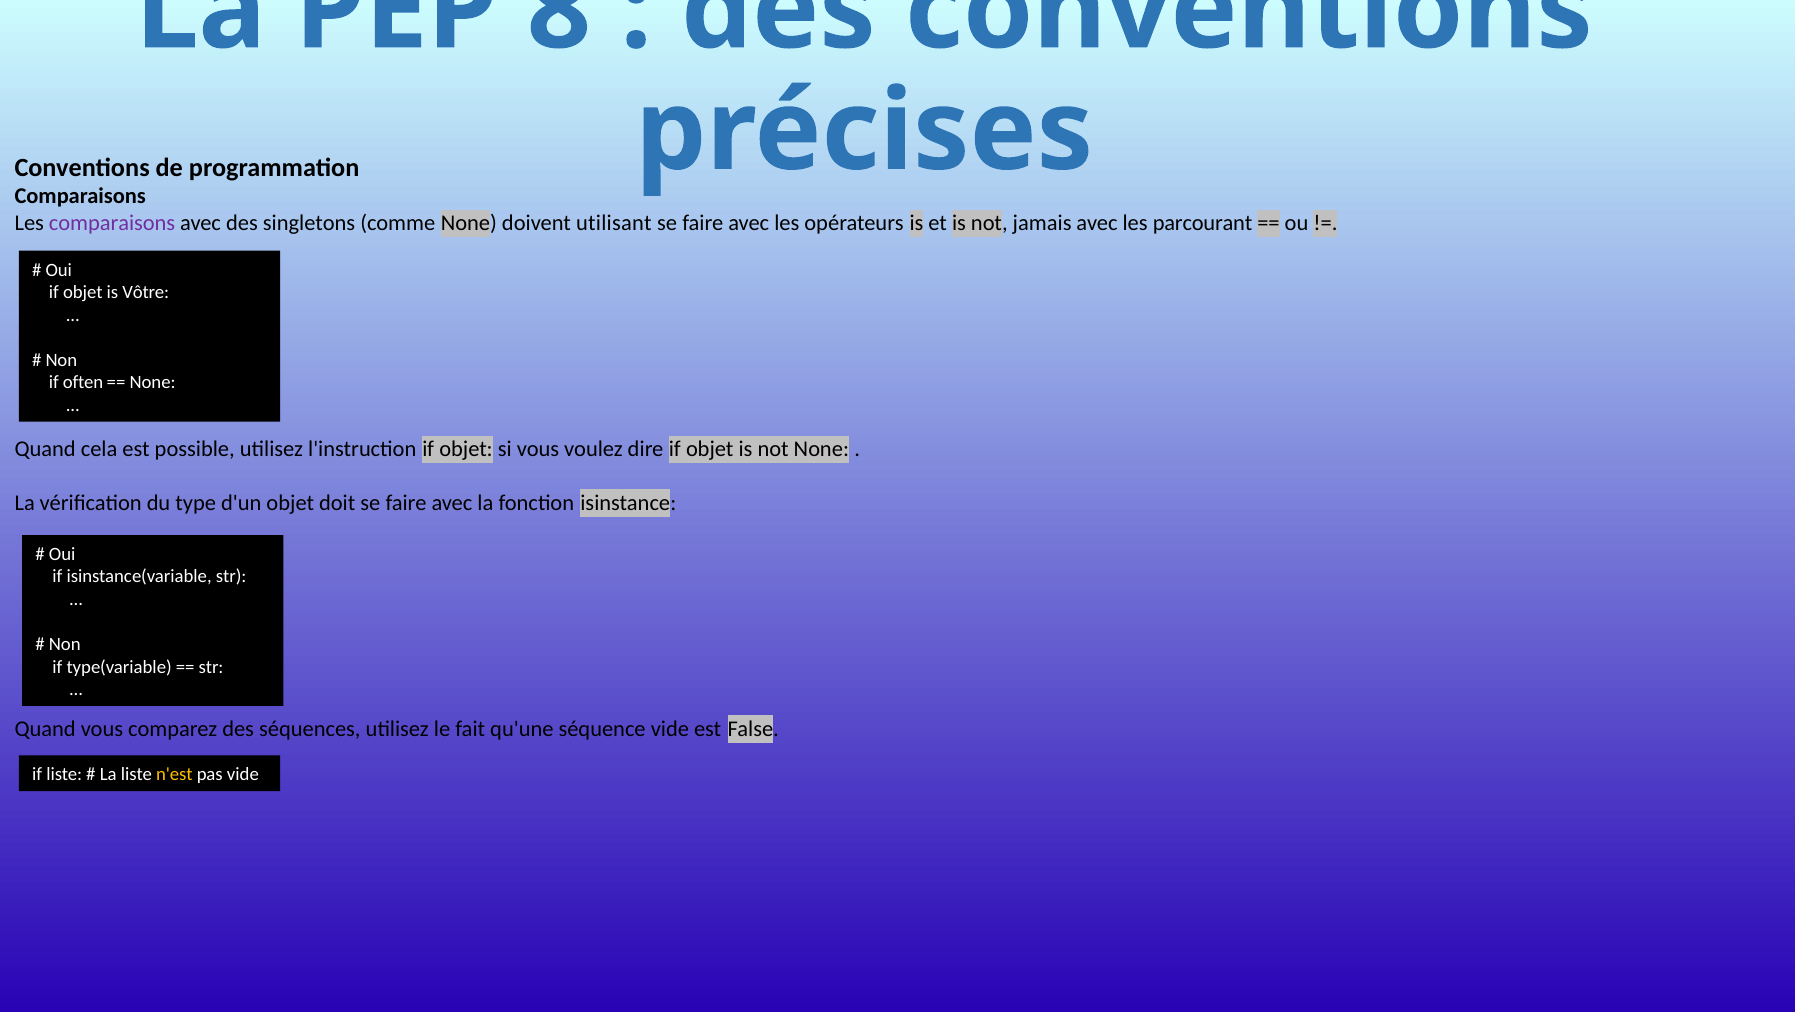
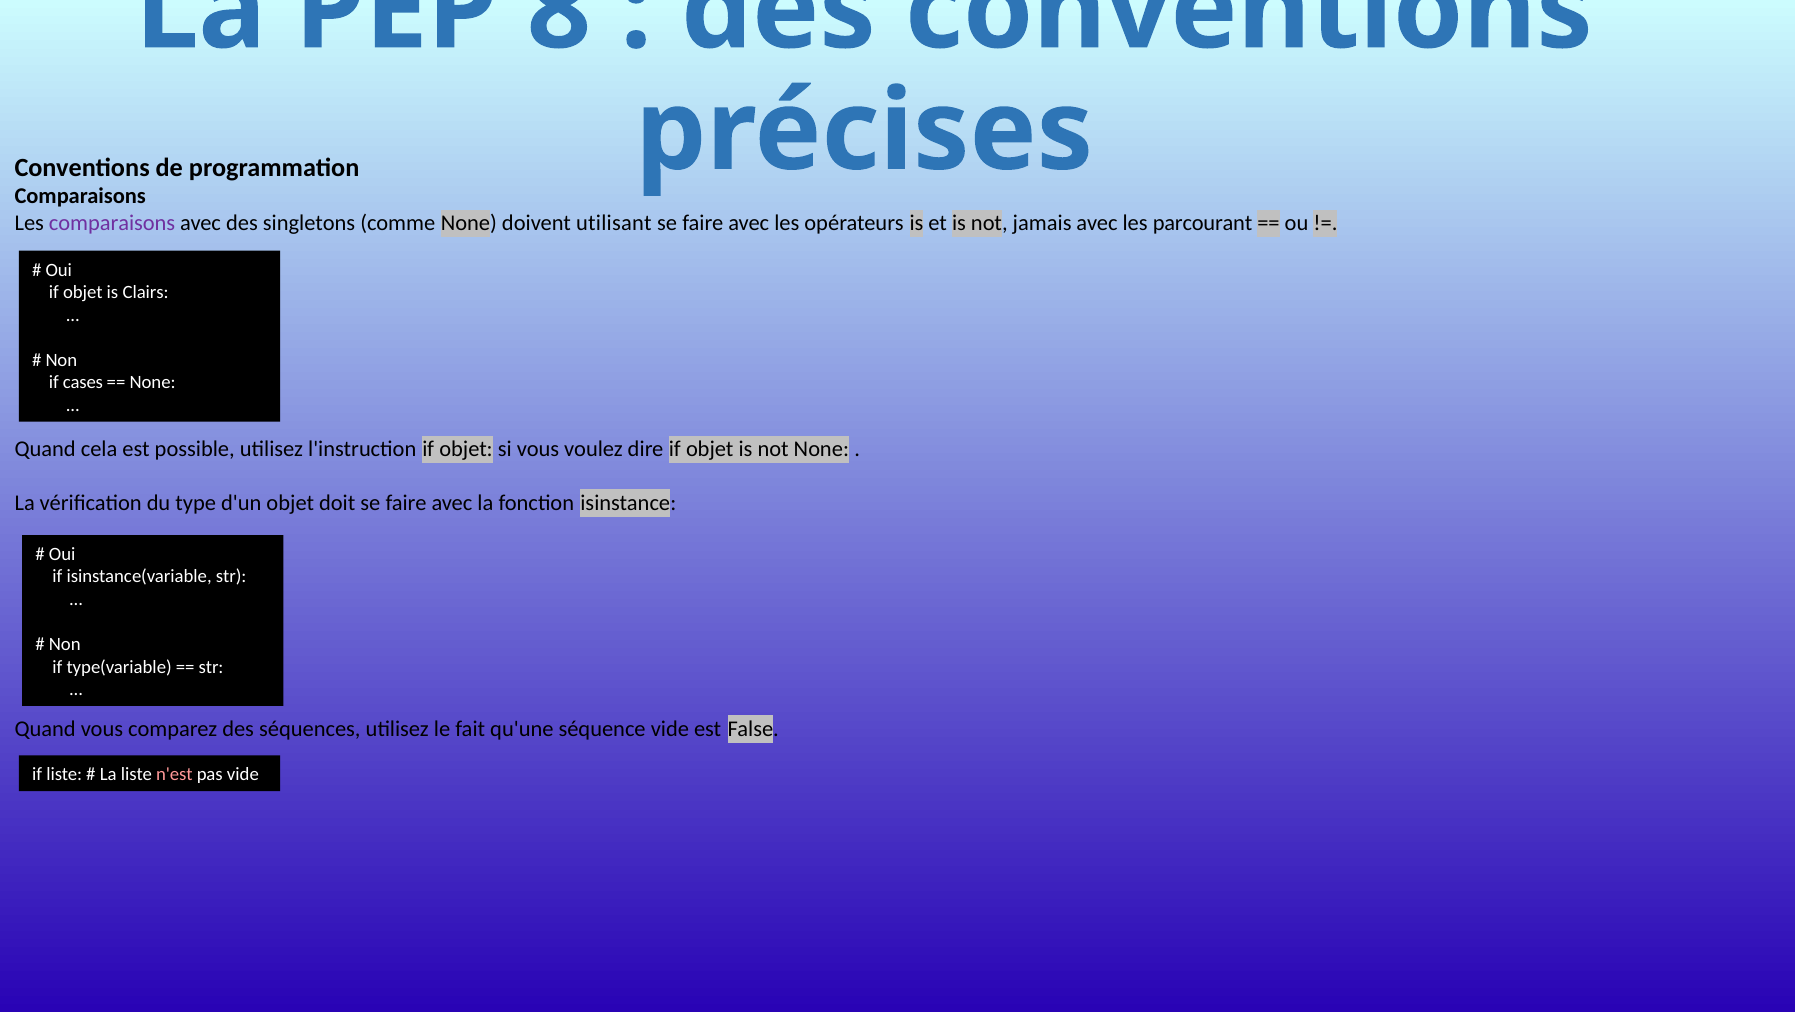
Vôtre: Vôtre -> Clairs (146, 292)
often: often -> cases (83, 382)
n'est colour: yellow -> pink (174, 775)
